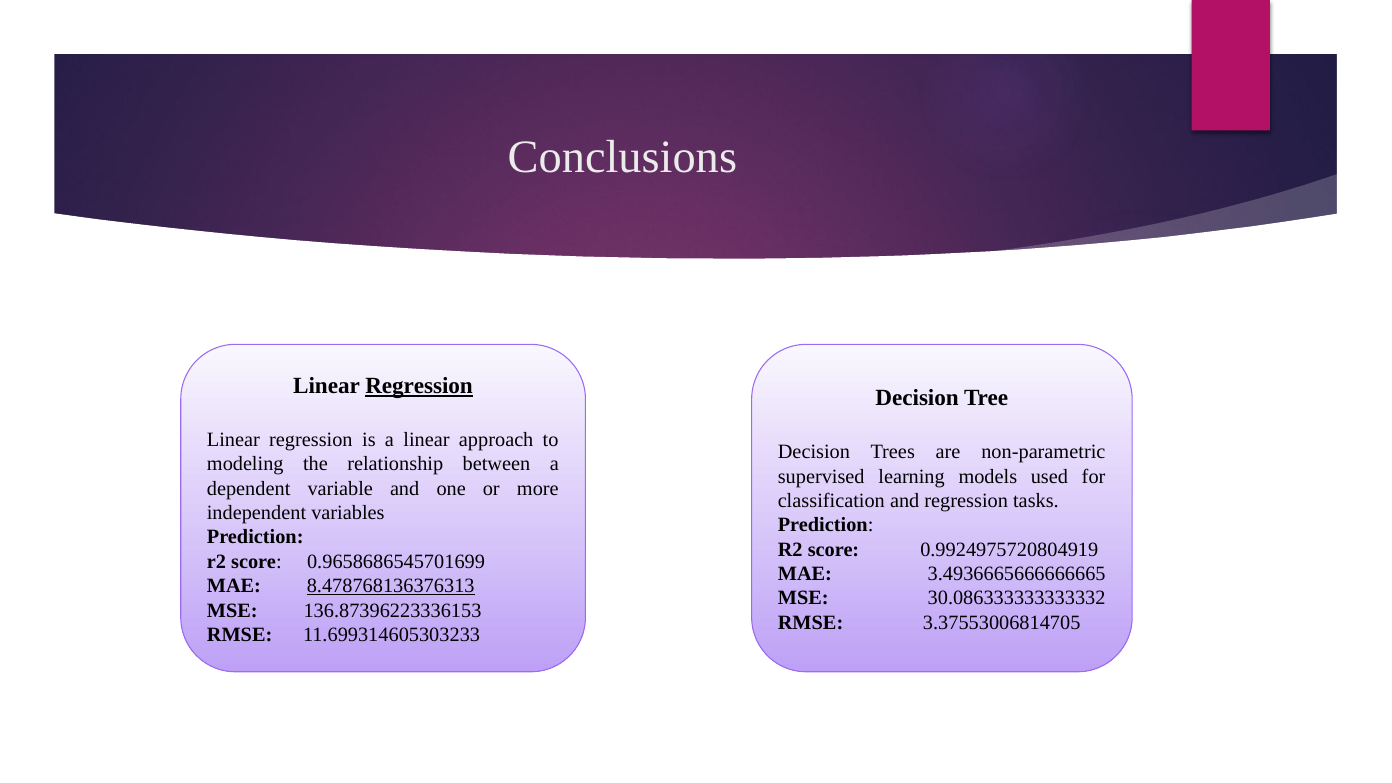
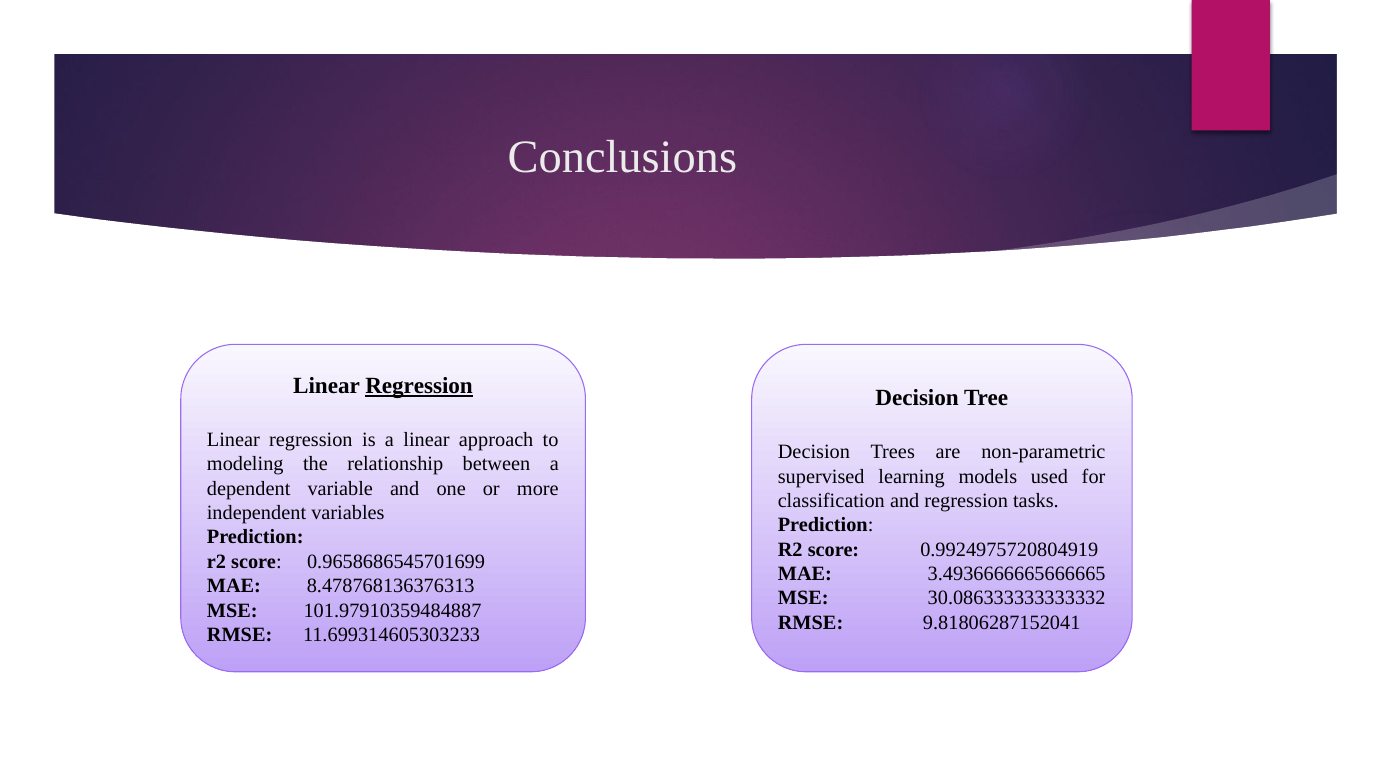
3.4936665666666665: 3.4936665666666665 -> 3.4936666665666665 (1017, 574)
8.478768136376313 underline: present -> none (391, 586)
136.87396223336153: 136.87396223336153 -> 101.97910359484887 (392, 610)
3.37553006814705: 3.37553006814705 -> 9.81806287152041 (1002, 623)
